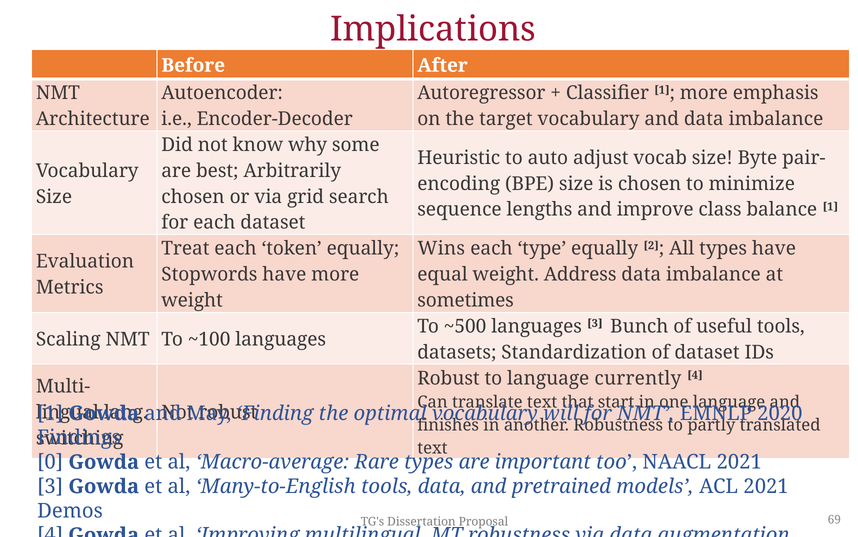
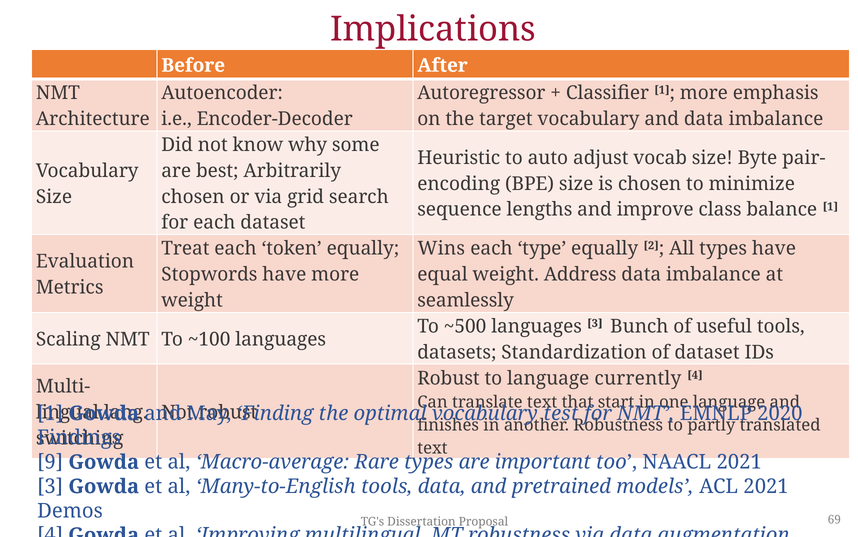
sometimes: sometimes -> seamlessly (466, 300)
will: will -> test (561, 413)
0: 0 -> 9 (50, 461)
